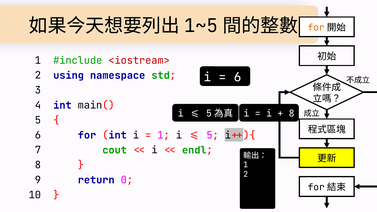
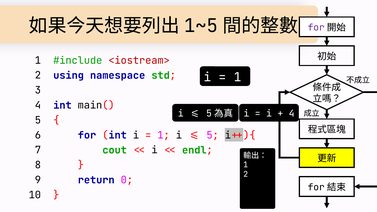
for colour: orange -> purple (316, 27)
6: 6 -> 1 (238, 77)
8: 8 -> 4 (292, 113)
